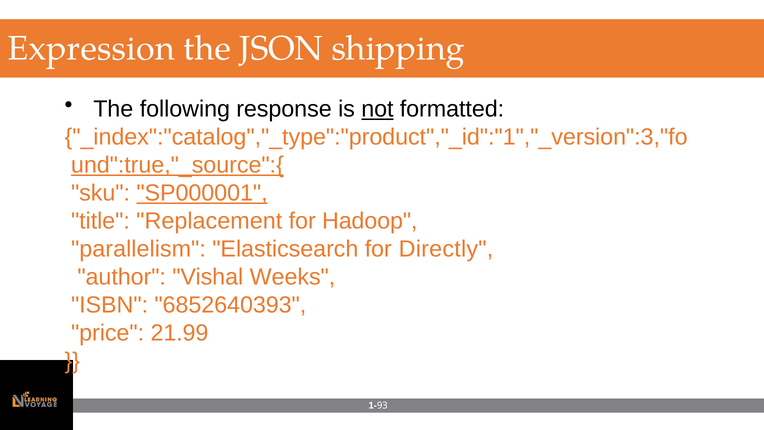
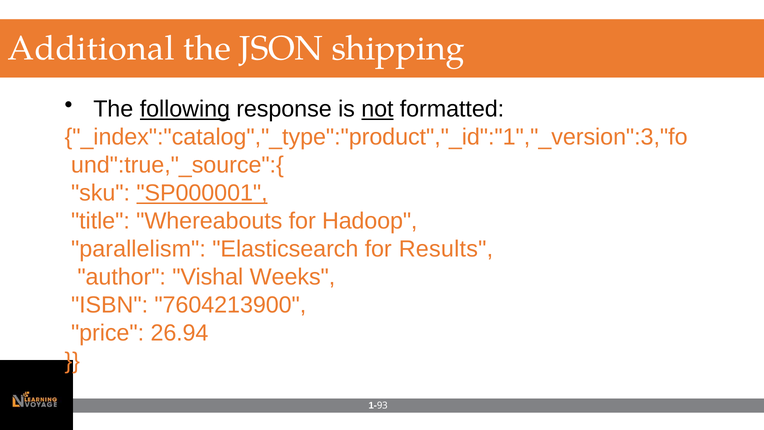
Expression: Expression -> Additional (91, 49)
following underline: none -> present (185, 109)
und":true,"_source":{ underline: present -> none (177, 165)
Replacement: Replacement -> Whereabouts (209, 221)
Directly: Directly -> Results (446, 249)
6852640393: 6852640393 -> 7604213900 (230, 305)
21.99: 21.99 -> 26.94 (179, 333)
